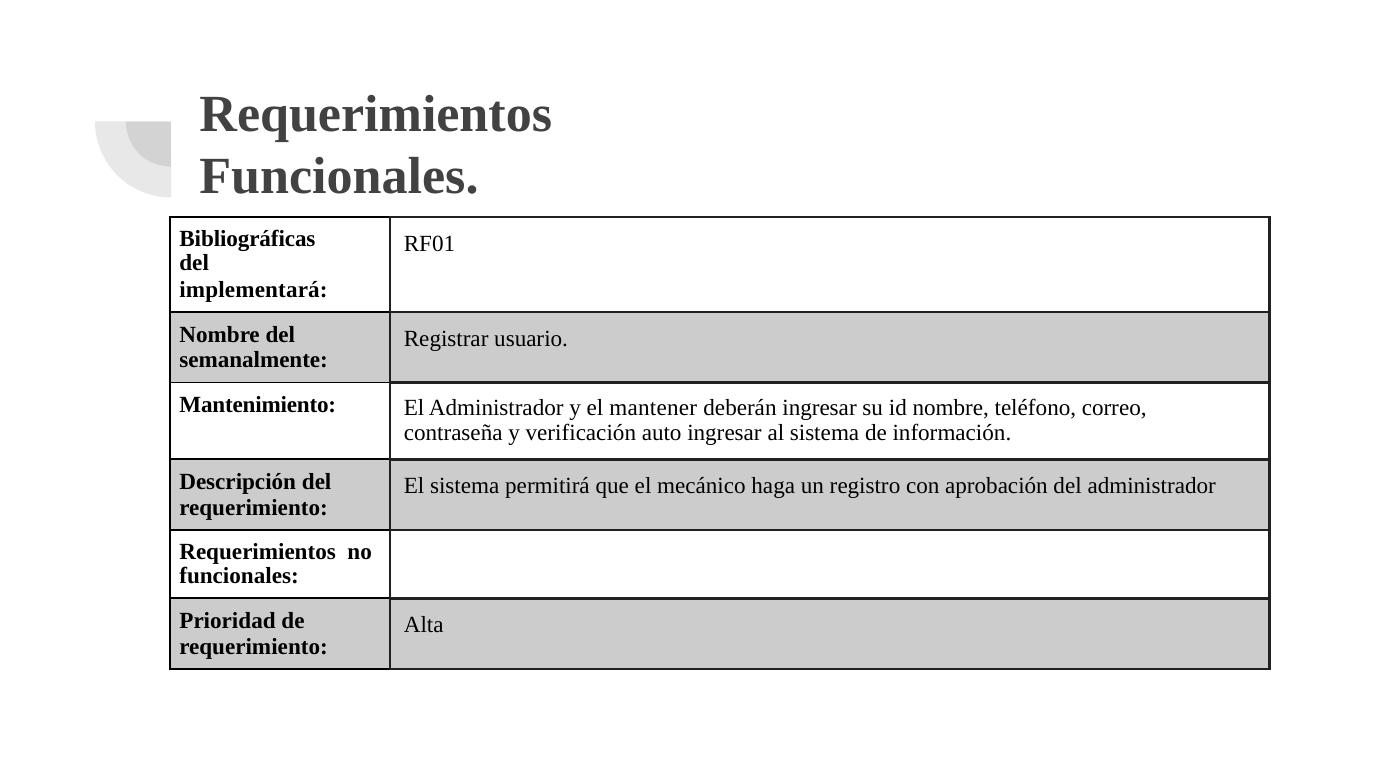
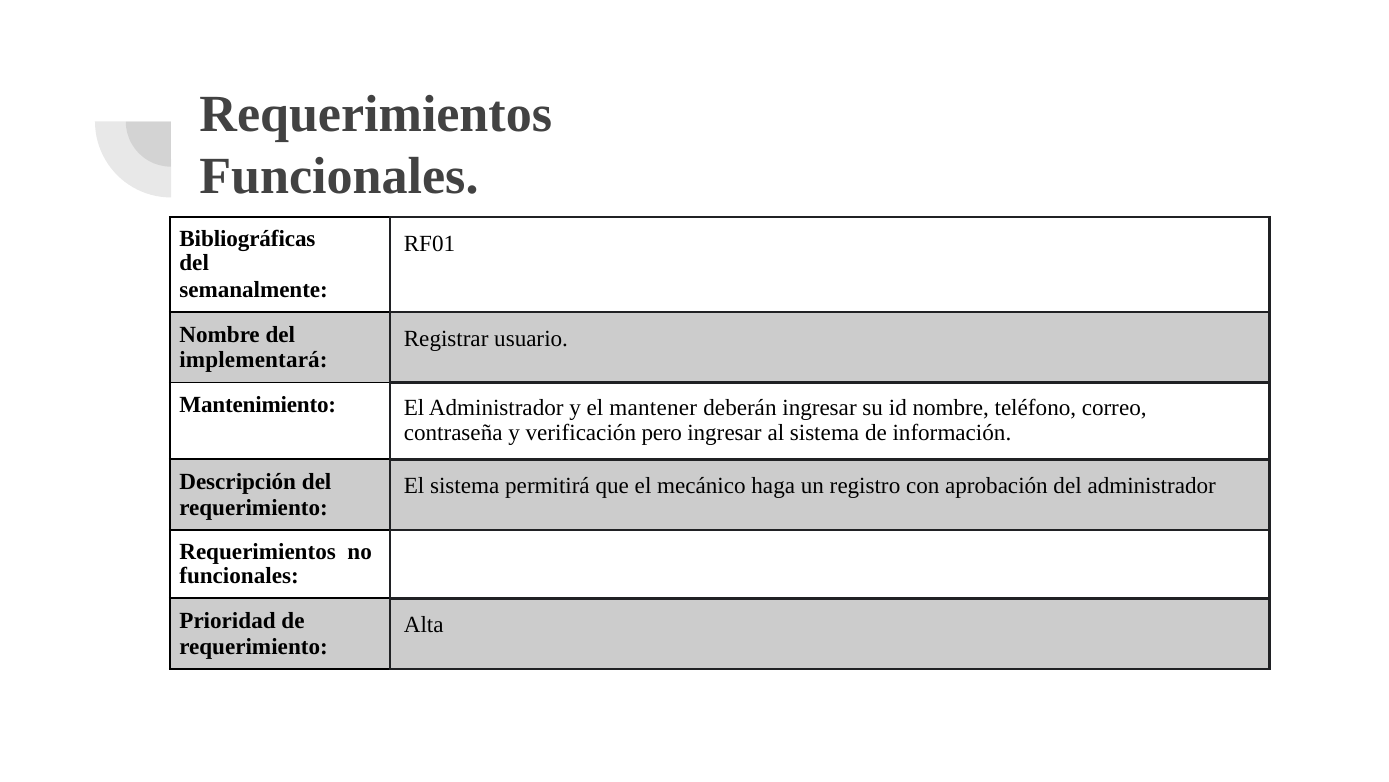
implementará: implementará -> semanalmente (254, 289)
semanalmente: semanalmente -> implementará (254, 360)
auto: auto -> pero (662, 432)
